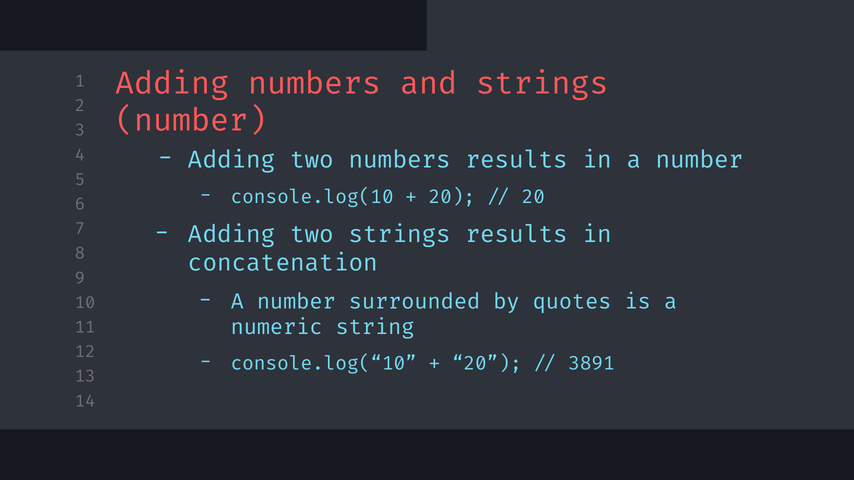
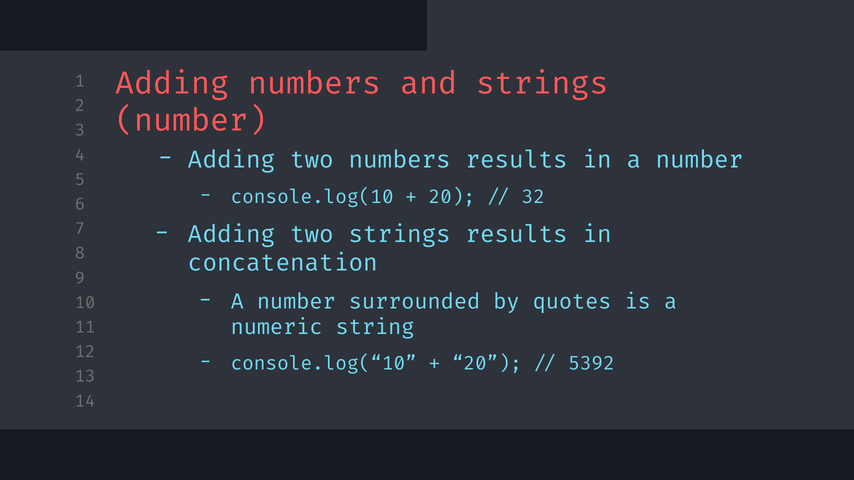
20: 20 -> 32 (533, 197)
3891: 3891 -> 5392 (592, 364)
